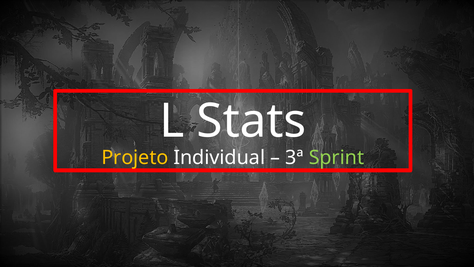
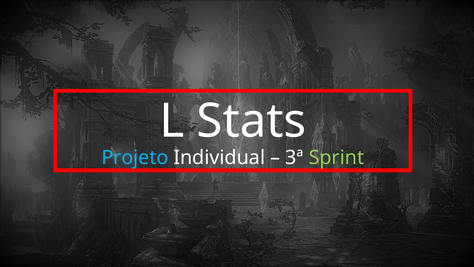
Projeto colour: yellow -> light blue (135, 157)
